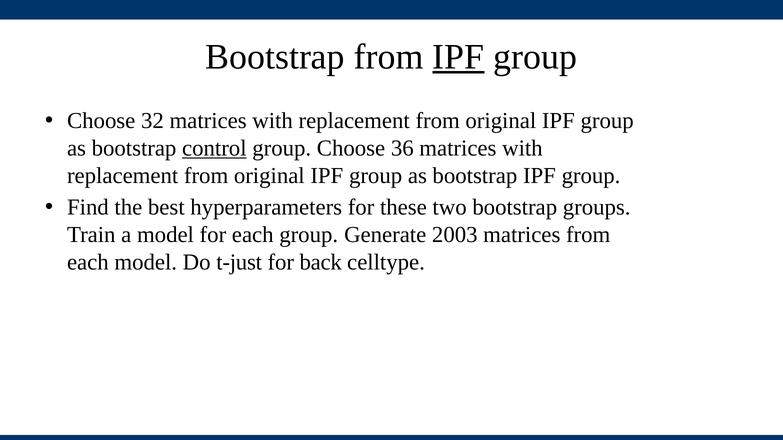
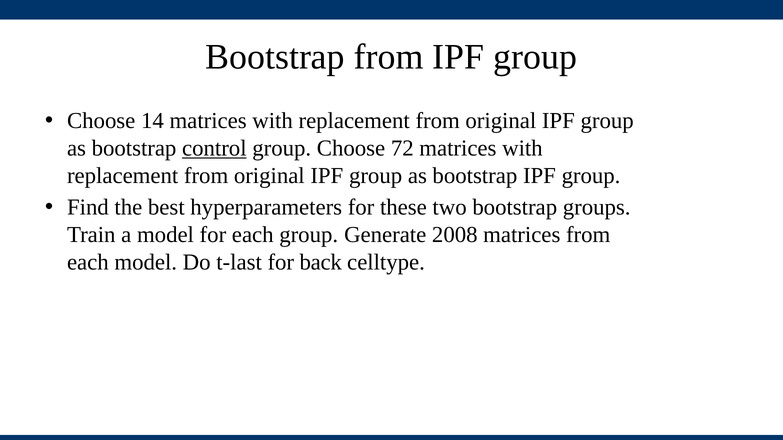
IPF underline: present -> none (458, 57)
32: 32 -> 14 (152, 121)
36: 36 -> 72 (402, 148)
2003: 2003 -> 2008 (455, 235)
t-just: t-just -> t-last (239, 262)
